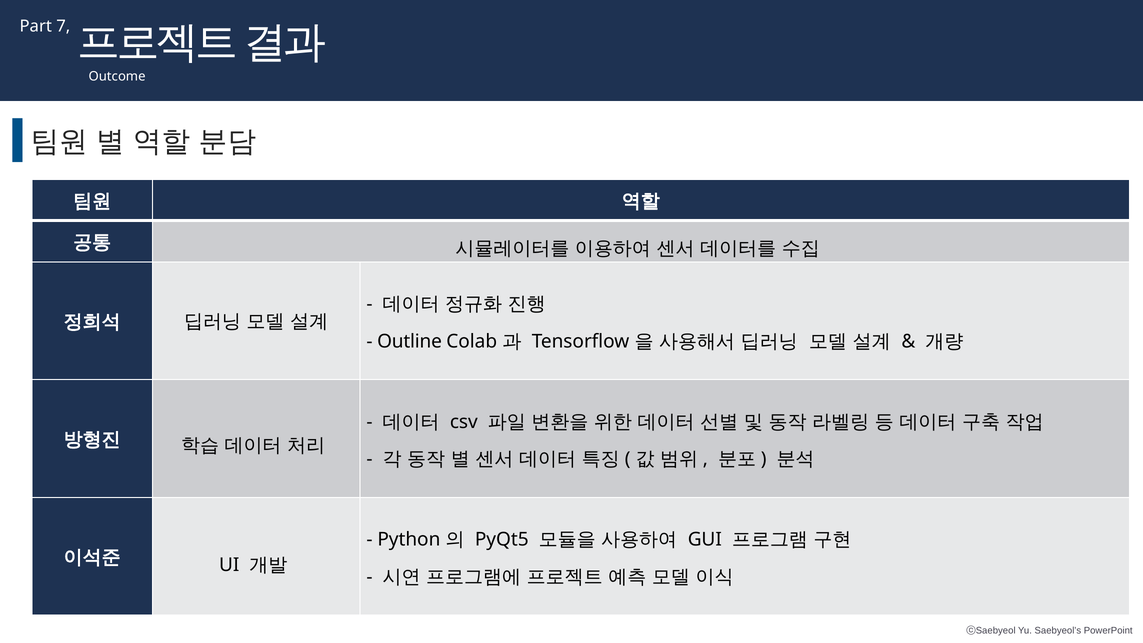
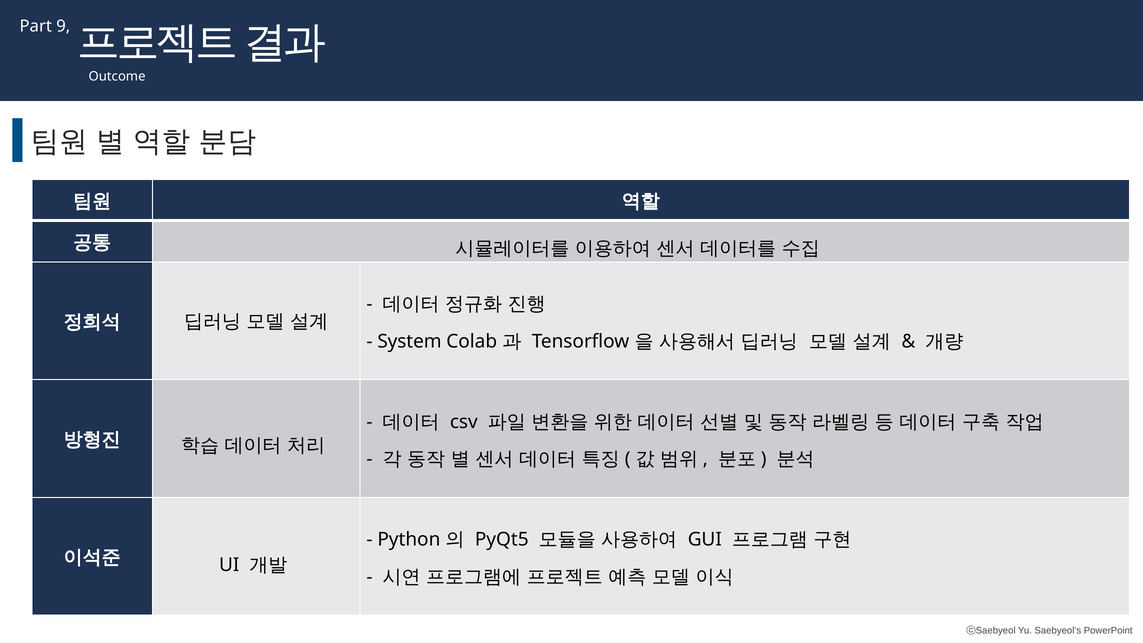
7: 7 -> 9 (63, 26)
Outline: Outline -> System (409, 341)
